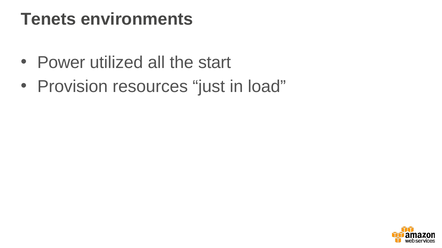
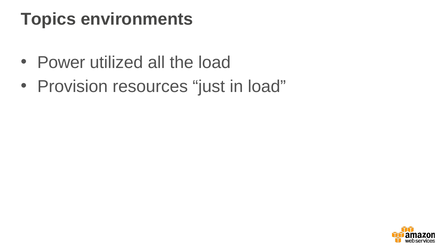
Tenets: Tenets -> Topics (48, 19)
the start: start -> load (215, 63)
